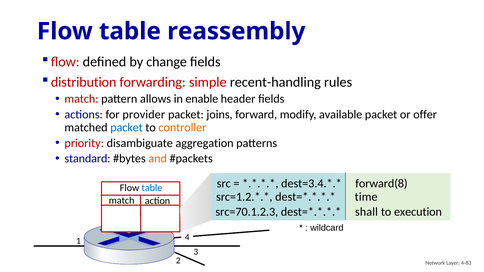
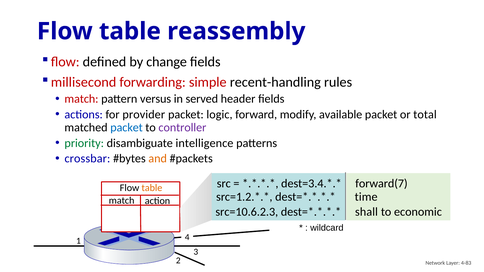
distribution: distribution -> millisecond (84, 82)
allows: allows -> versus (156, 99)
enable: enable -> served (202, 99)
joins: joins -> logic (219, 115)
offer: offer -> total (425, 115)
controller colour: orange -> purple (182, 128)
priority colour: red -> green (84, 143)
aggregation: aggregation -> intelligence (204, 143)
standard: standard -> crossbar (87, 159)
forward(8: forward(8 -> forward(7 (381, 184)
table colour: blue -> orange (152, 188)
src=70.1.2.3: src=70.1.2.3 -> src=10.6.2.3 (247, 212)
execution: execution -> economic (418, 212)
